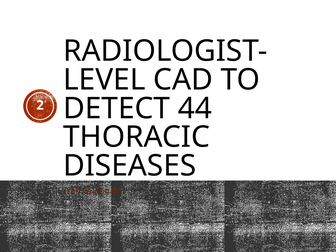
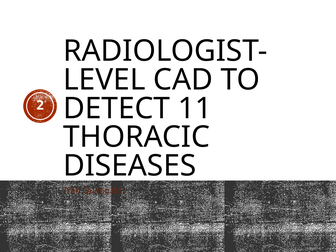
44: 44 -> 11 (195, 108)
